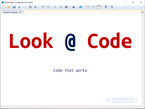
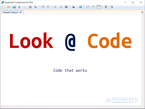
Code colour: red -> orange (110, 41)
